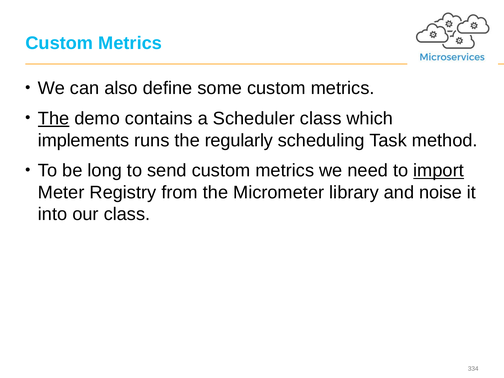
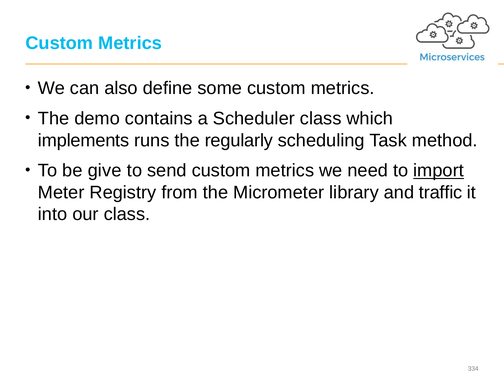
The underline: present -> none (54, 119)
long: long -> give (105, 171)
noise: noise -> traffic (441, 192)
